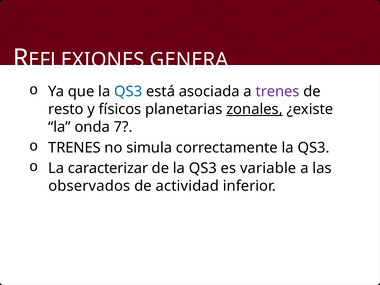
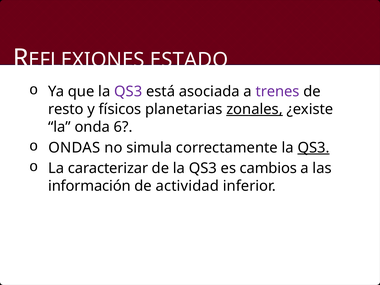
GENERA: GENERA -> ESTADO (189, 60)
QS3 colour: blue -> purple (128, 91)
7: 7 -> 6 (123, 127)
TRENES: TRENES -> ONDAS (74, 148)
QS3 underline: none -> present (314, 148)
variable: variable -> cambios (268, 168)
observados: observados -> información (89, 186)
